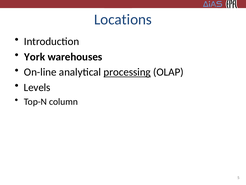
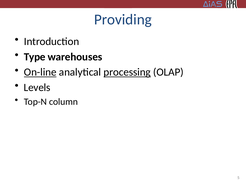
Locations: Locations -> Providing (123, 19)
York: York -> Type (35, 57)
On-line underline: none -> present (40, 72)
